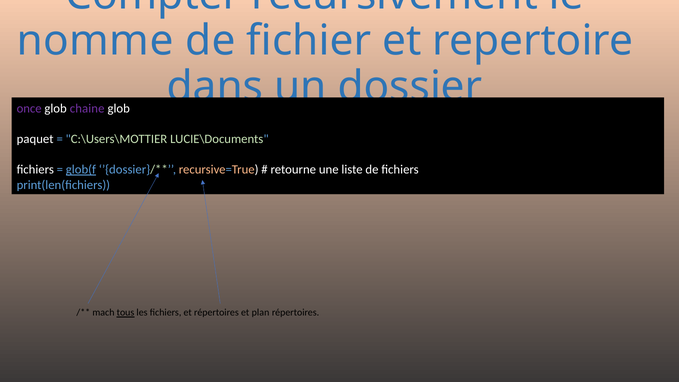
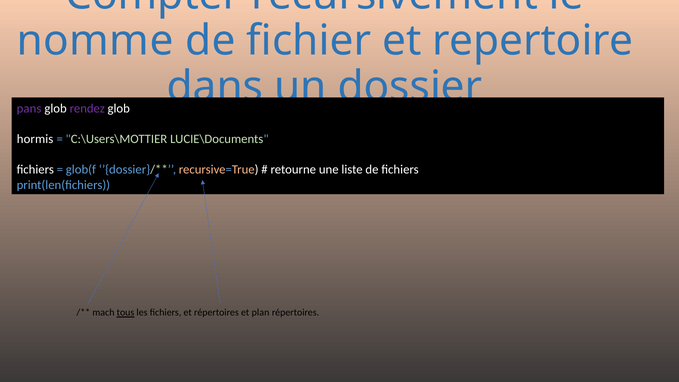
once: once -> pans (29, 108)
chaine: chaine -> rendez (87, 108)
paquet: paquet -> hormis (35, 139)
glob(f underline: present -> none (81, 170)
